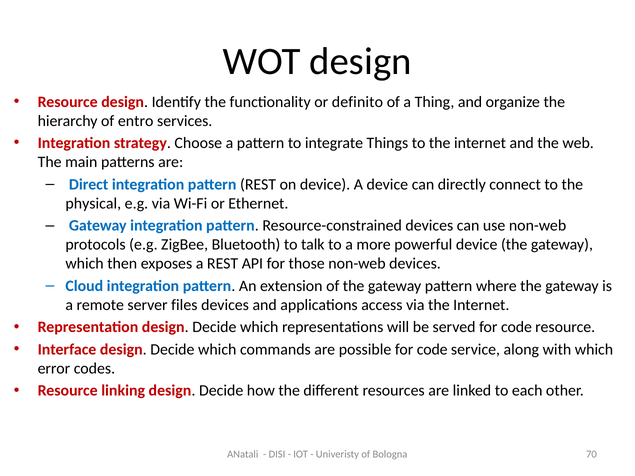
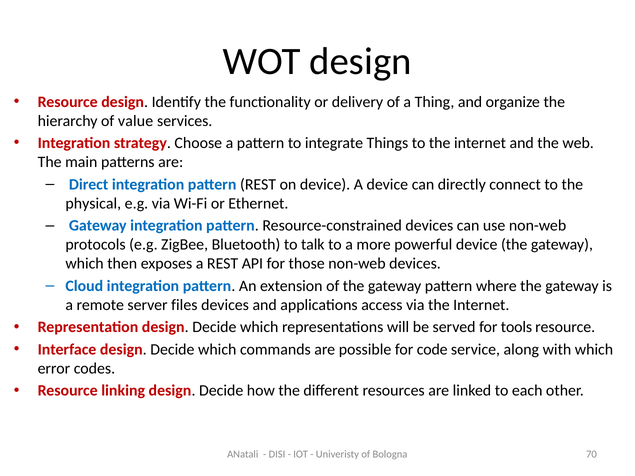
definito: definito -> delivery (357, 102)
entro: entro -> value (136, 121)
served for code: code -> tools (516, 327)
